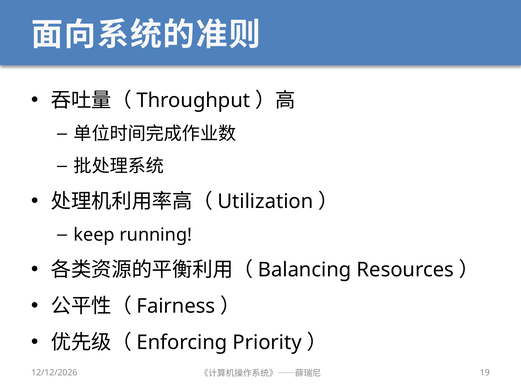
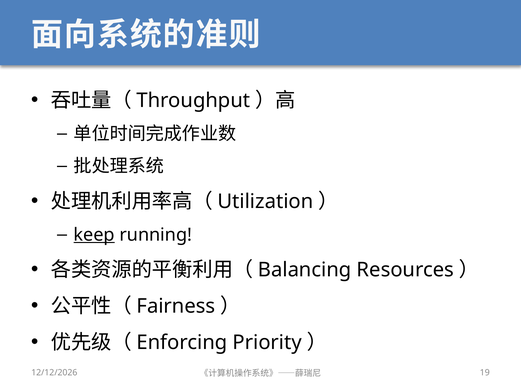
keep underline: none -> present (94, 235)
